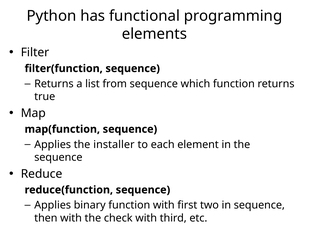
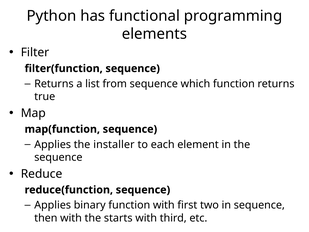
check: check -> starts (118, 218)
